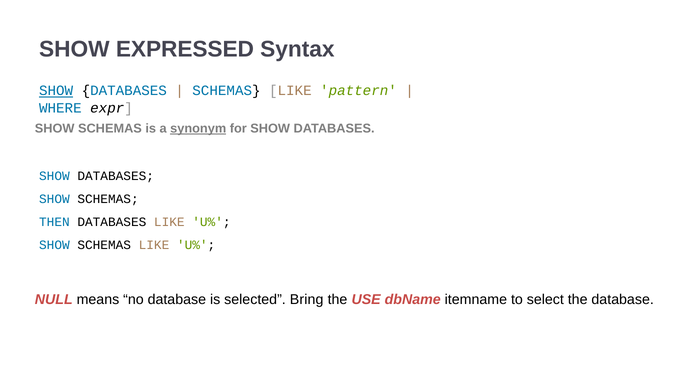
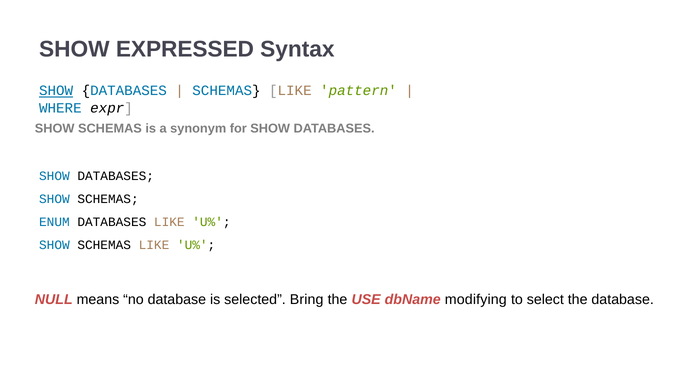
synonym underline: present -> none (198, 129)
THEN: THEN -> ENUM (54, 222)
itemname: itemname -> modifying (476, 300)
